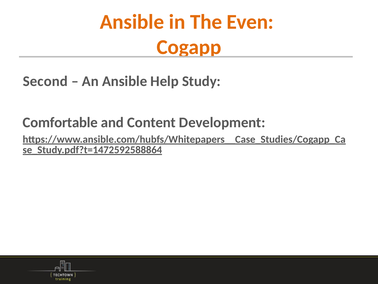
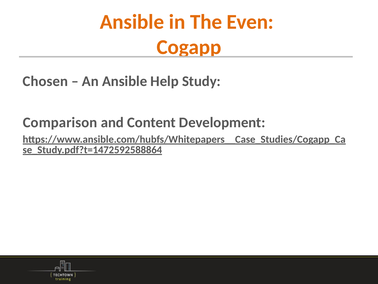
Second: Second -> Chosen (45, 81)
Comfortable: Comfortable -> Comparison (60, 122)
